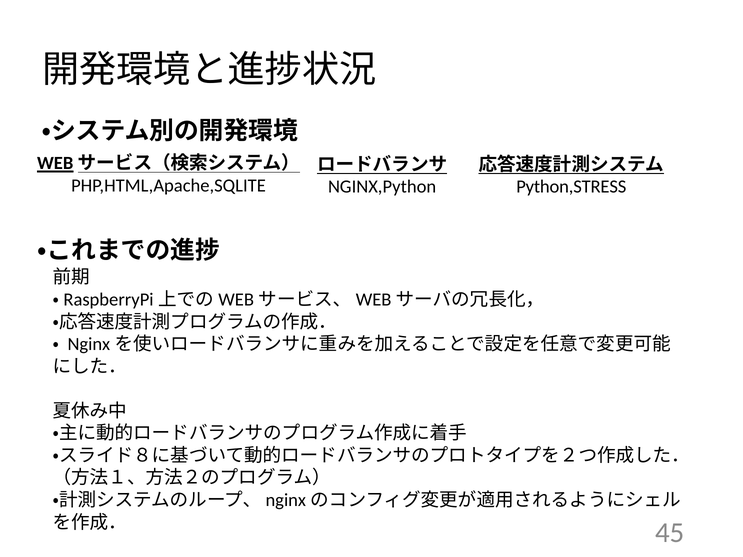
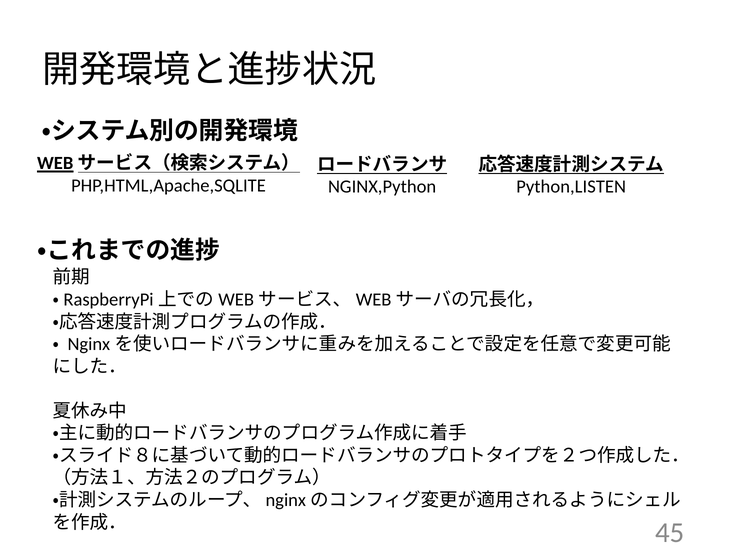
Python,STRESS: Python,STRESS -> Python,LISTEN (571, 187)
